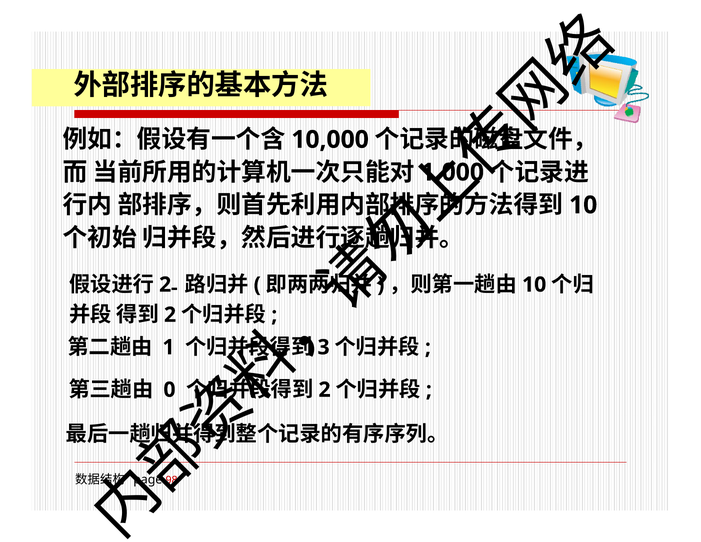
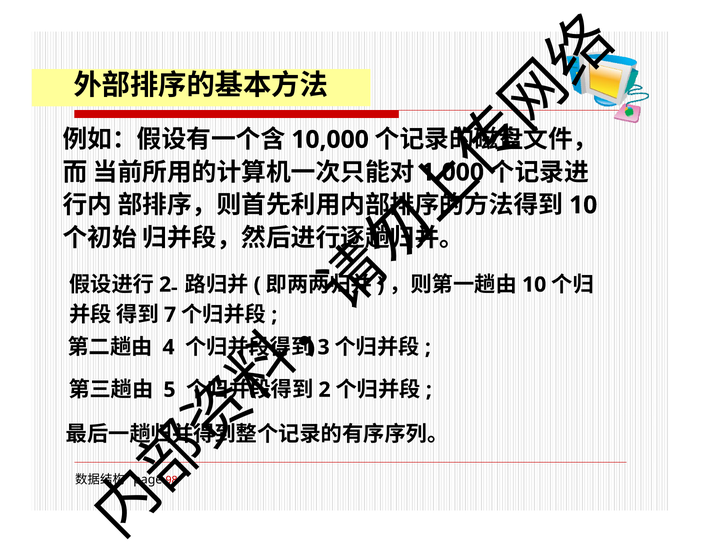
2: 2 -> 7 (170, 315)
1: 1 -> 4 (169, 347)
0: 0 -> 5 (169, 390)
